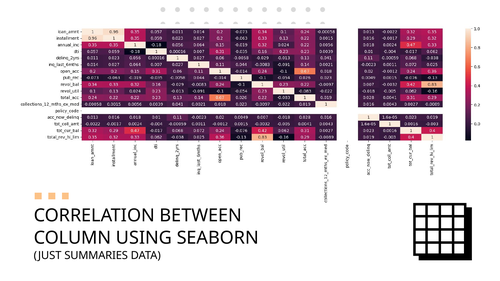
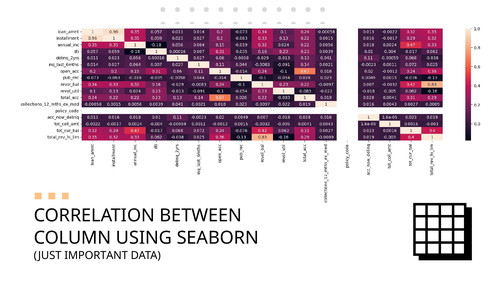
SUMMARIES: SUMMARIES -> IMPORTANT (96, 256)
